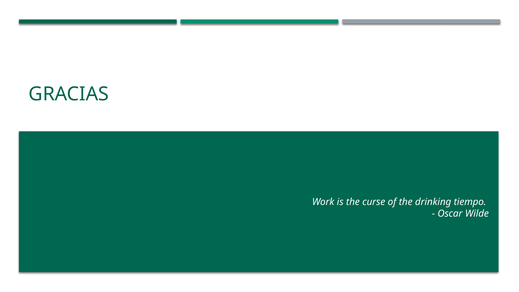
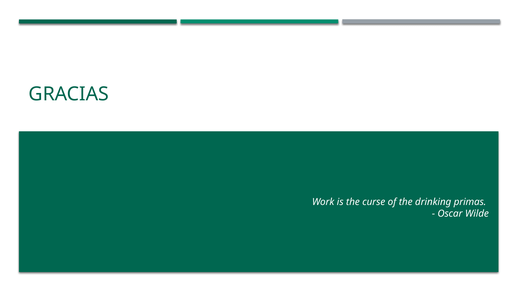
tiempo: tiempo -> primas (470, 202)
